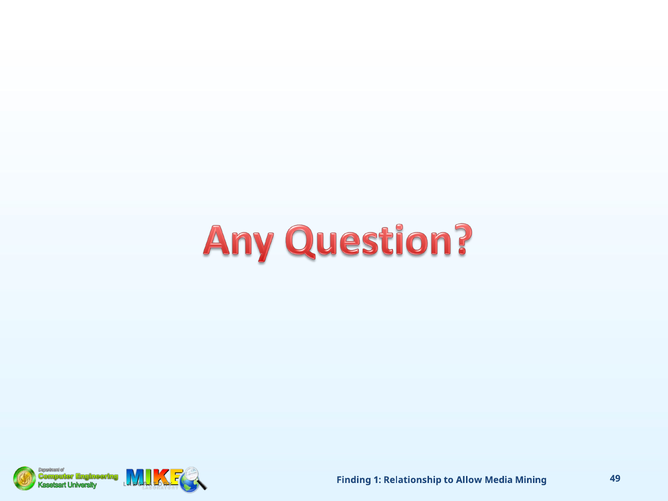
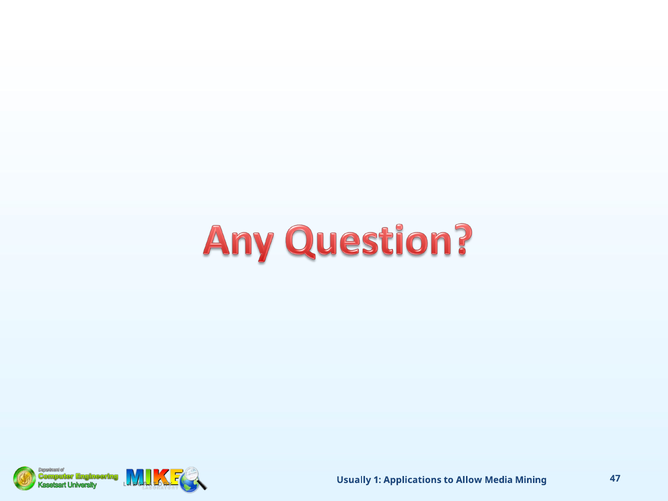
Finding: Finding -> Usually (354, 480)
Relationship: Relationship -> Applications (412, 480)
49: 49 -> 47 (615, 479)
